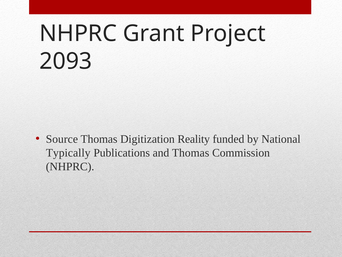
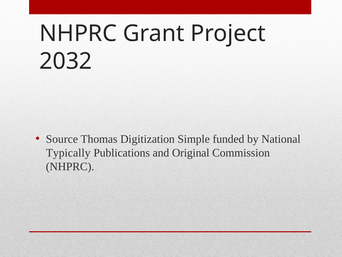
2093: 2093 -> 2032 (66, 61)
Reality: Reality -> Simple (194, 139)
and Thomas: Thomas -> Original (191, 152)
